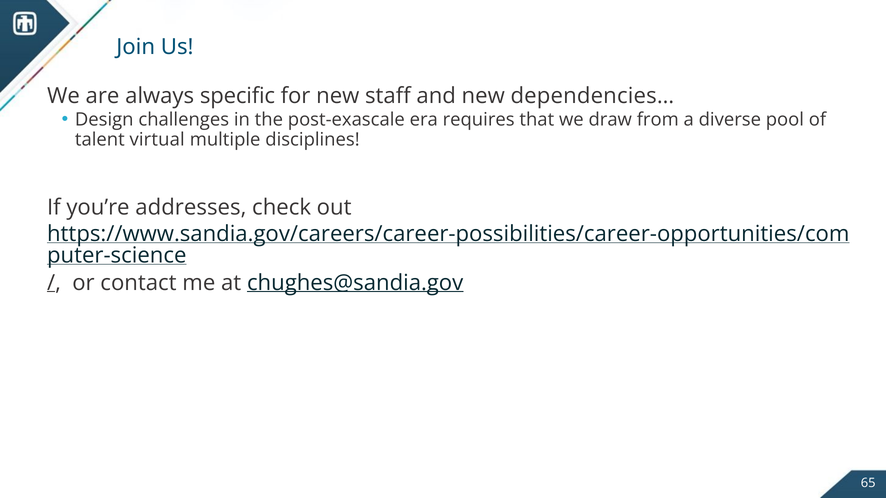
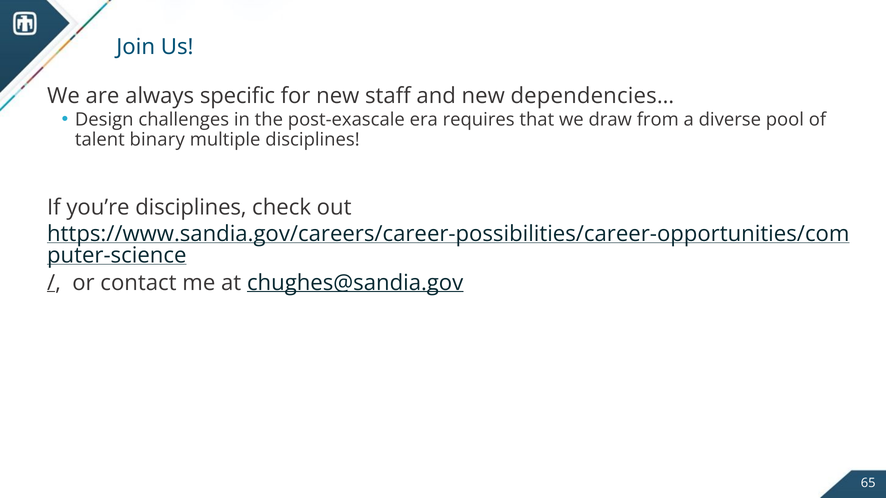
virtual: virtual -> binary (157, 140)
you’re addresses: addresses -> disciplines (191, 208)
